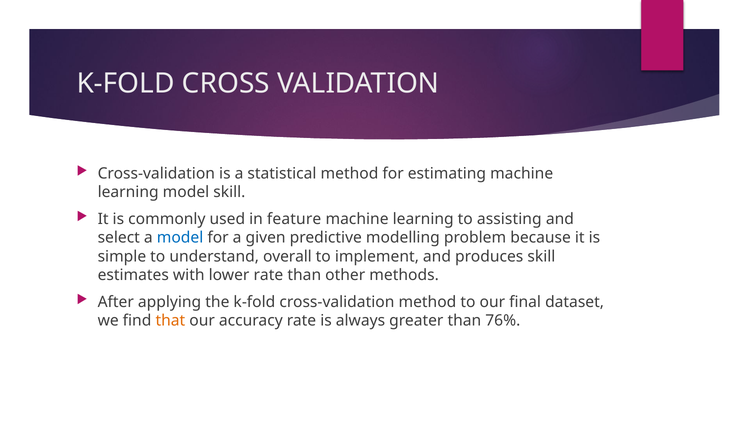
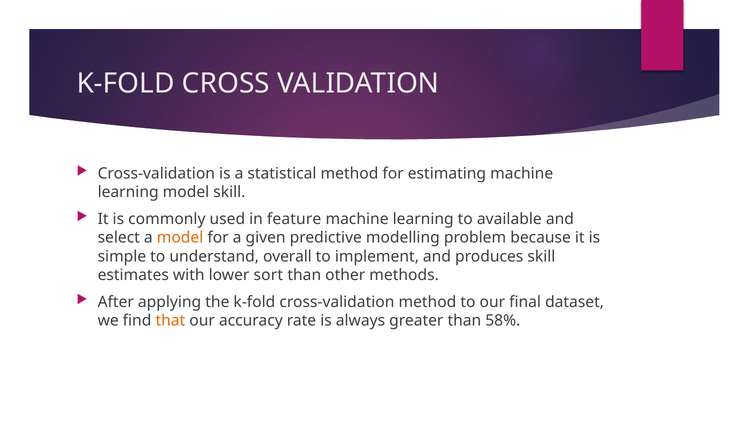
assisting: assisting -> available (509, 219)
model colour: blue -> orange (180, 237)
lower rate: rate -> sort (268, 275)
76%: 76% -> 58% (503, 320)
